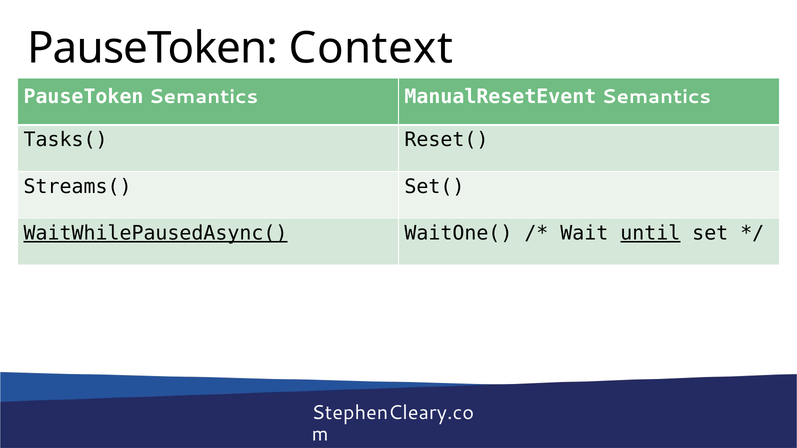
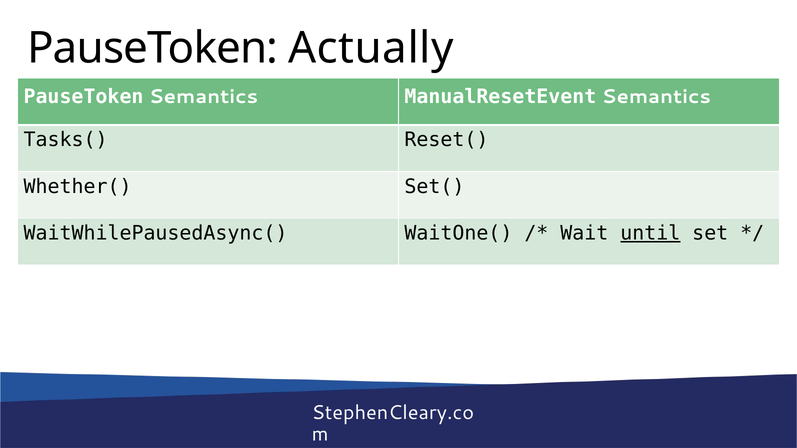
Context: Context -> Actually (371, 48)
Streams(: Streams( -> Whether( (78, 187)
WaitWhilePausedAsync( underline: present -> none (155, 233)
